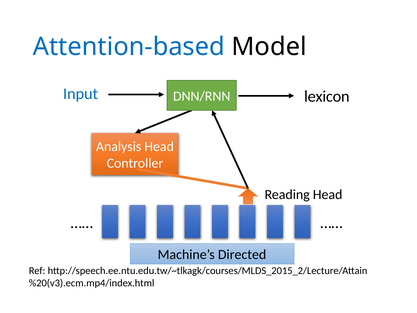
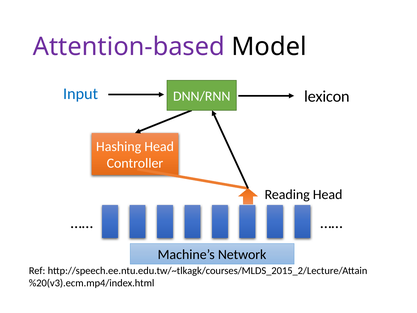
Attention-based colour: blue -> purple (129, 47)
Analysis: Analysis -> Hashing (119, 146)
Directed: Directed -> Network (242, 255)
